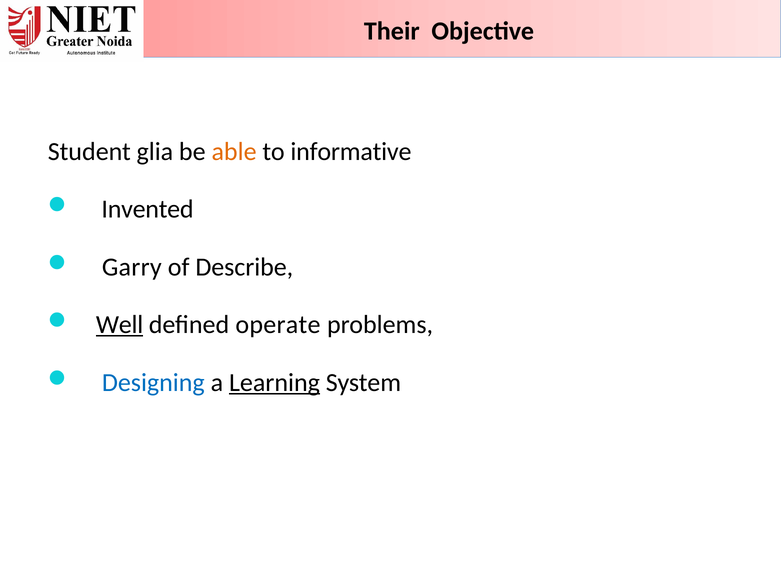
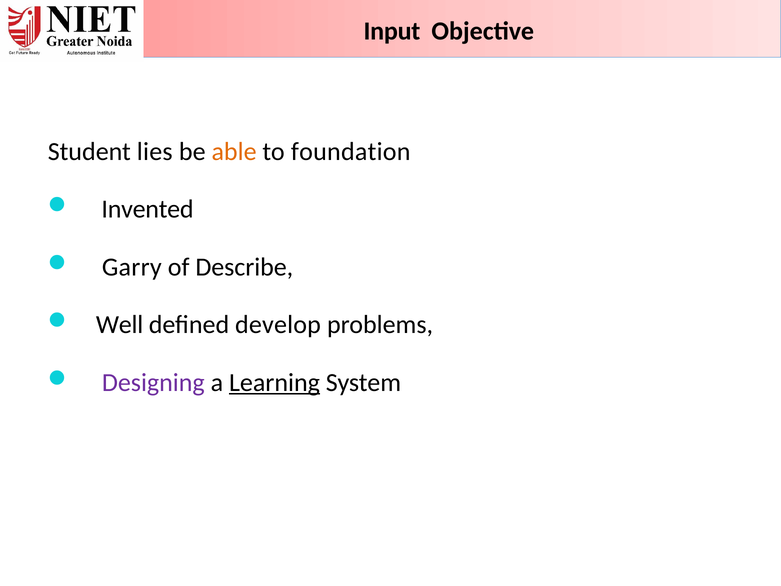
Their: Their -> Input (392, 31)
glia: glia -> lies (155, 151)
informative: informative -> foundation (351, 151)
Well underline: present -> none (120, 325)
operate: operate -> develop (278, 325)
Designing colour: blue -> purple (153, 382)
